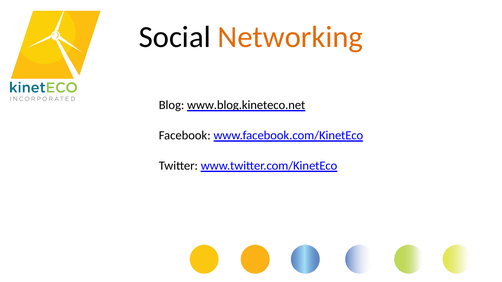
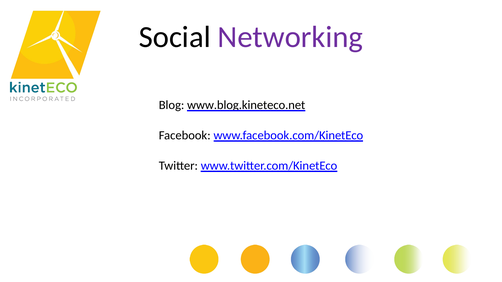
Networking colour: orange -> purple (290, 37)
